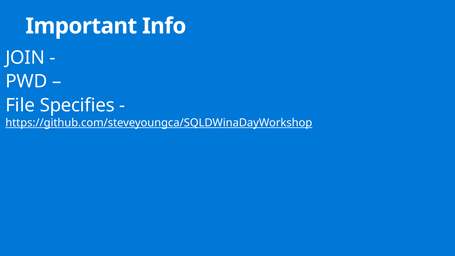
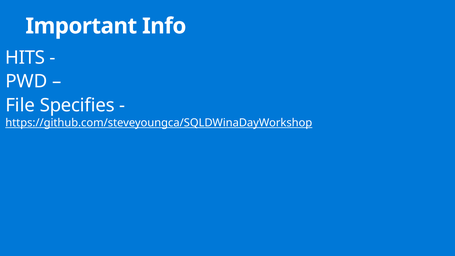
JOIN: JOIN -> HITS (25, 58)
